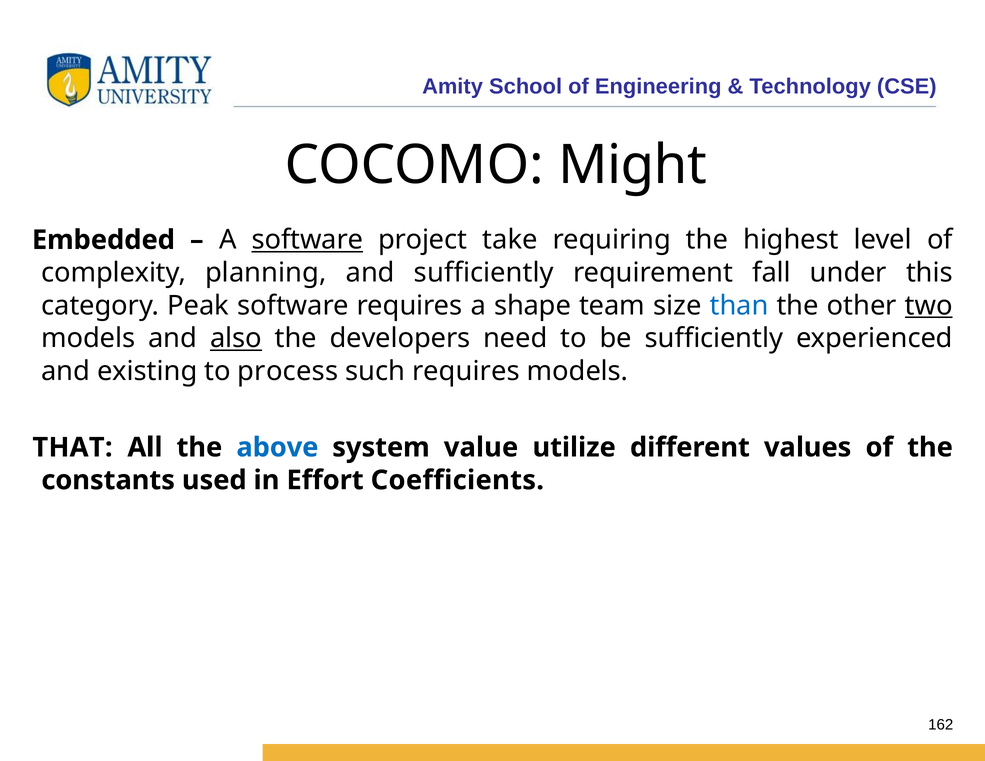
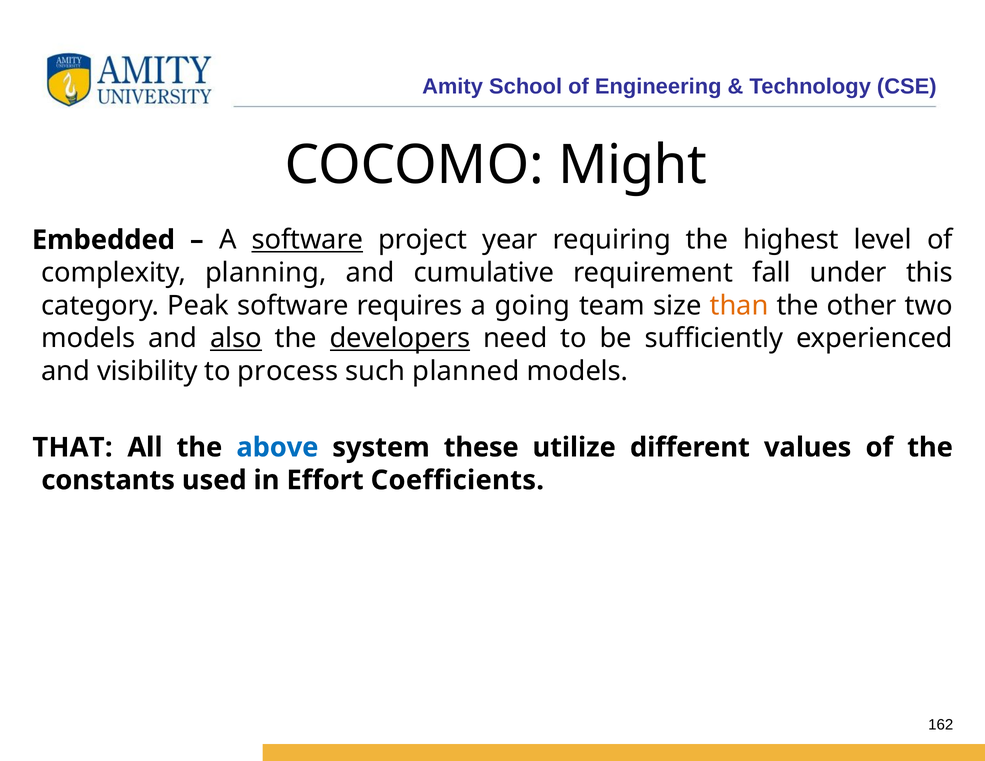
take: take -> year (510, 240)
and sufficiently: sufficiently -> cumulative (484, 273)
shape: shape -> going (532, 306)
than colour: blue -> orange (739, 306)
two underline: present -> none (929, 306)
developers underline: none -> present (400, 338)
existing: existing -> visibility (147, 371)
such requires: requires -> planned (466, 371)
value: value -> these (481, 447)
